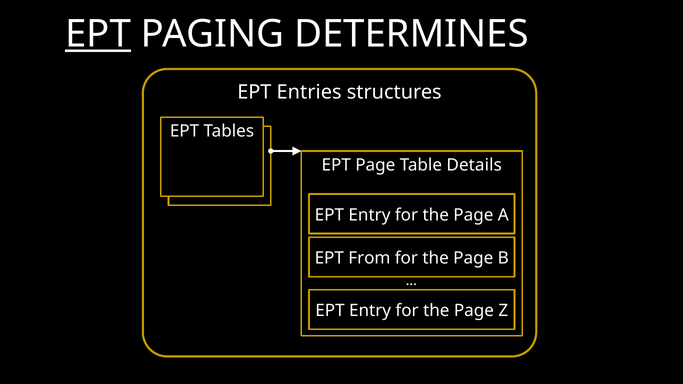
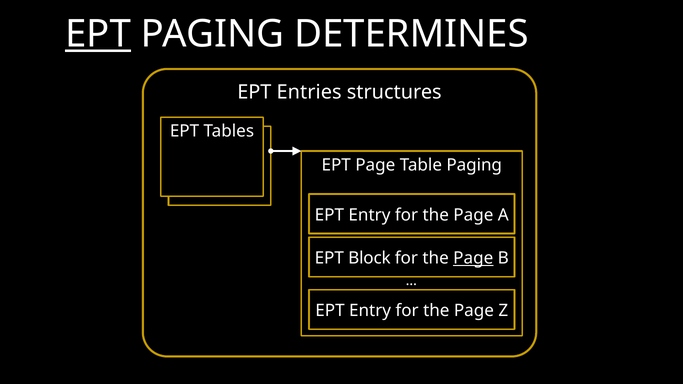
Table Details: Details -> Paging (474, 165)
From: From -> Block (369, 258)
Page underline: none -> present (473, 258)
